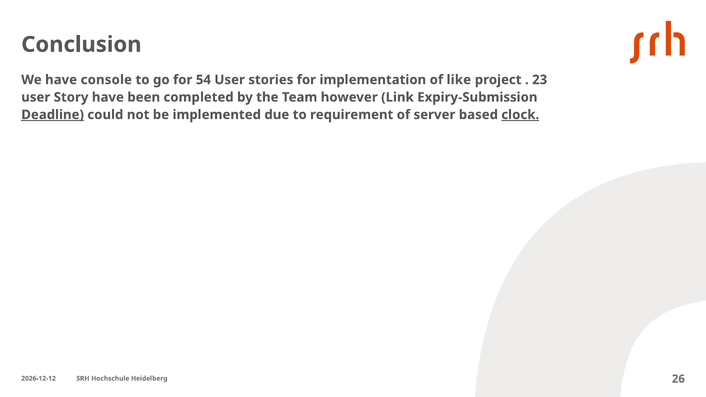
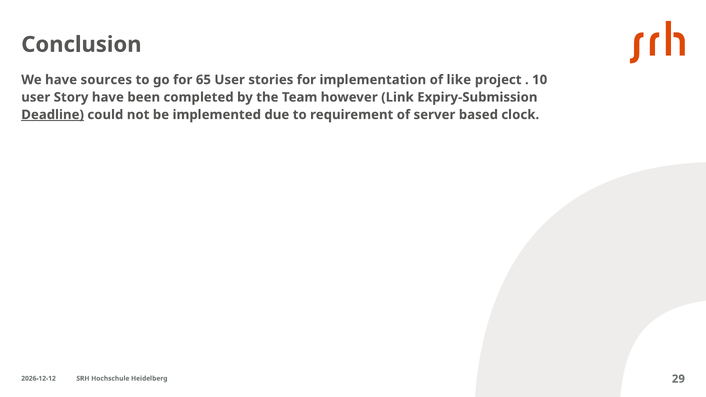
console: console -> sources (106, 80)
54: 54 -> 65 (203, 80)
23: 23 -> 10 (540, 80)
clock underline: present -> none (520, 115)
26: 26 -> 29 (678, 379)
